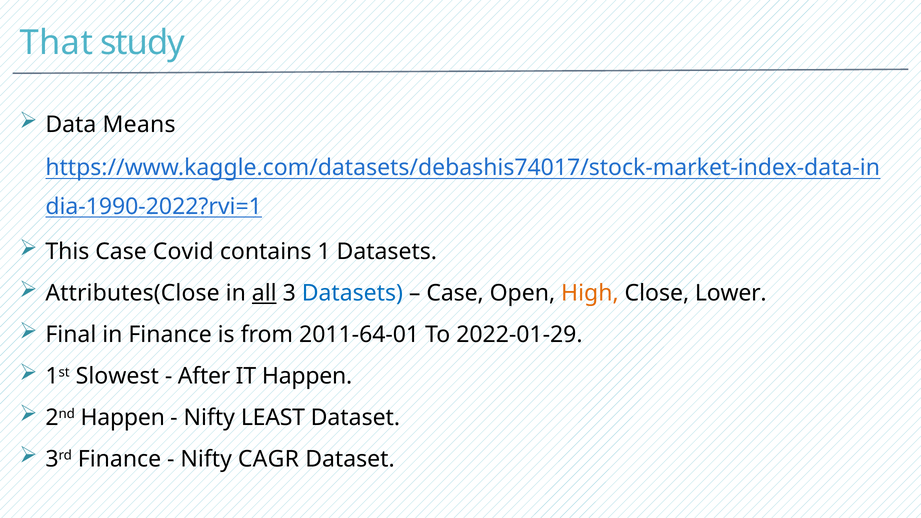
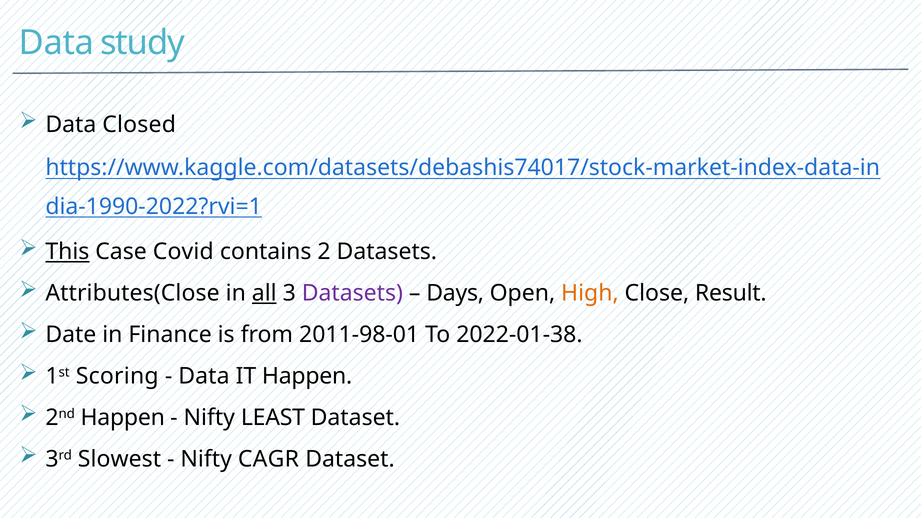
That: That -> Data (57, 43)
Means: Means -> Closed (139, 125)
This underline: none -> present (67, 252)
1: 1 -> 2 (324, 252)
Datasets colour: blue -> purple (352, 293)
Case: Case -> Days (455, 293)
Lower: Lower -> Result (731, 293)
Final: Final -> Date (71, 335)
2011-64-01: 2011-64-01 -> 2011-98-01 (359, 335)
2022-01-29: 2022-01-29 -> 2022-01-38 (519, 335)
Slowest: Slowest -> Scoring (117, 376)
After: After -> Data (204, 376)
3rd Finance: Finance -> Slowest (119, 459)
